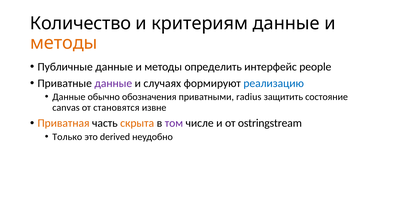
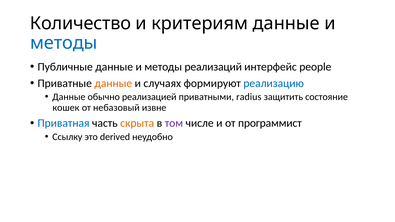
методы colour: orange -> blue (64, 43)
определить: определить -> реализаций (213, 67)
данные colour: purple -> orange (113, 83)
обозначения: обозначения -> реализацией (149, 97)
canvas: canvas -> кошек (66, 108)
становятся: становятся -> небазовый (116, 108)
Приватная colour: orange -> blue (64, 123)
ostringstream: ostringstream -> программист (270, 123)
Только: Только -> Ссылку (67, 137)
